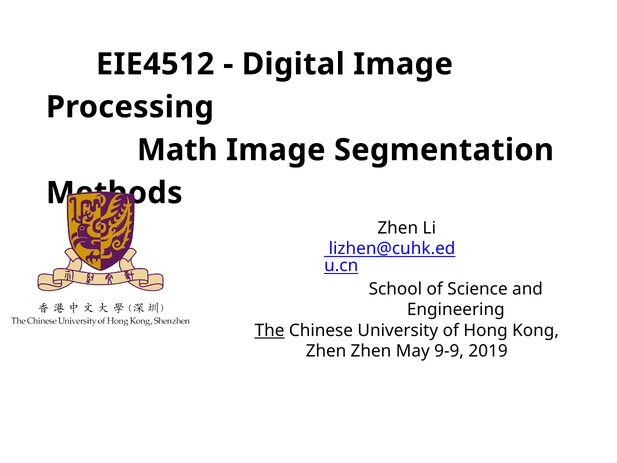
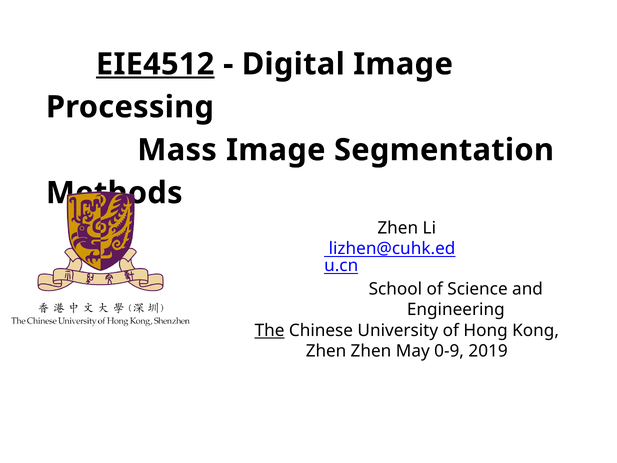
EIE4512 underline: none -> present (155, 64)
Math: Math -> Mass (177, 150)
9-9: 9-9 -> 0-9 (449, 351)
